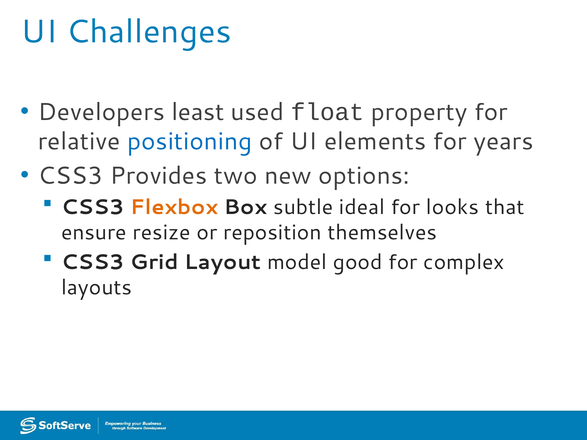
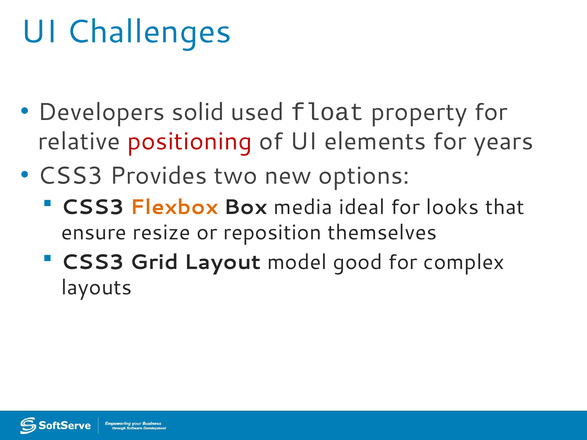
least: least -> solid (198, 112)
positioning colour: blue -> red (190, 142)
subtle: subtle -> media (303, 207)
